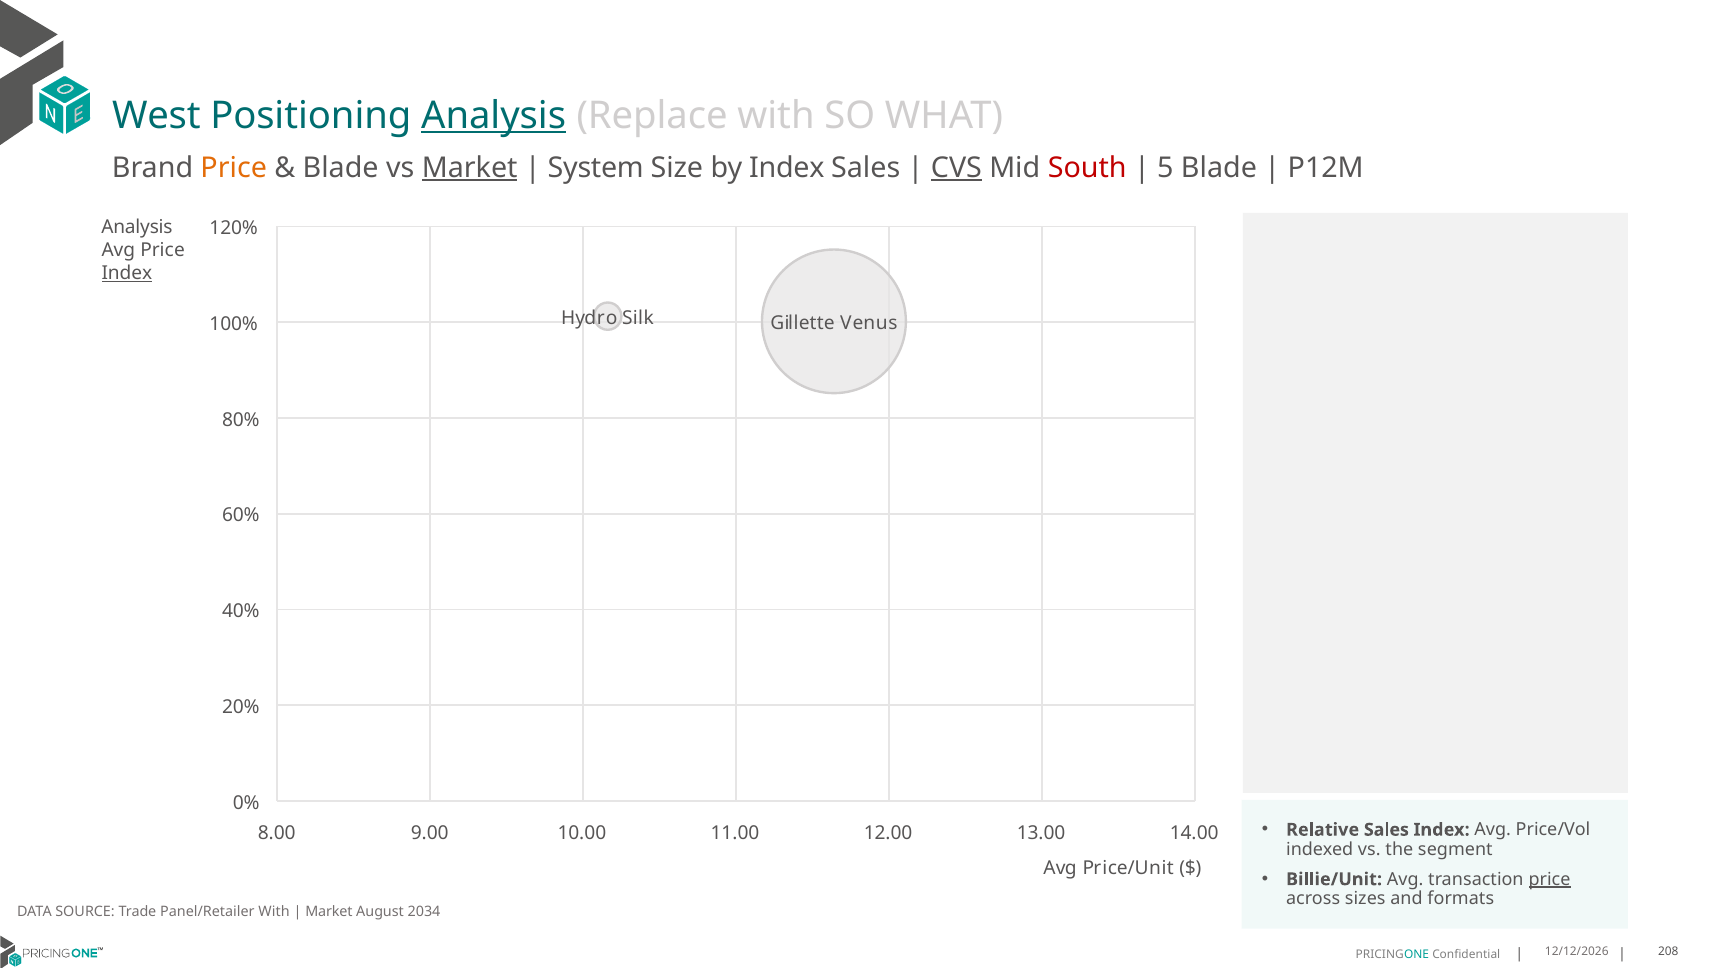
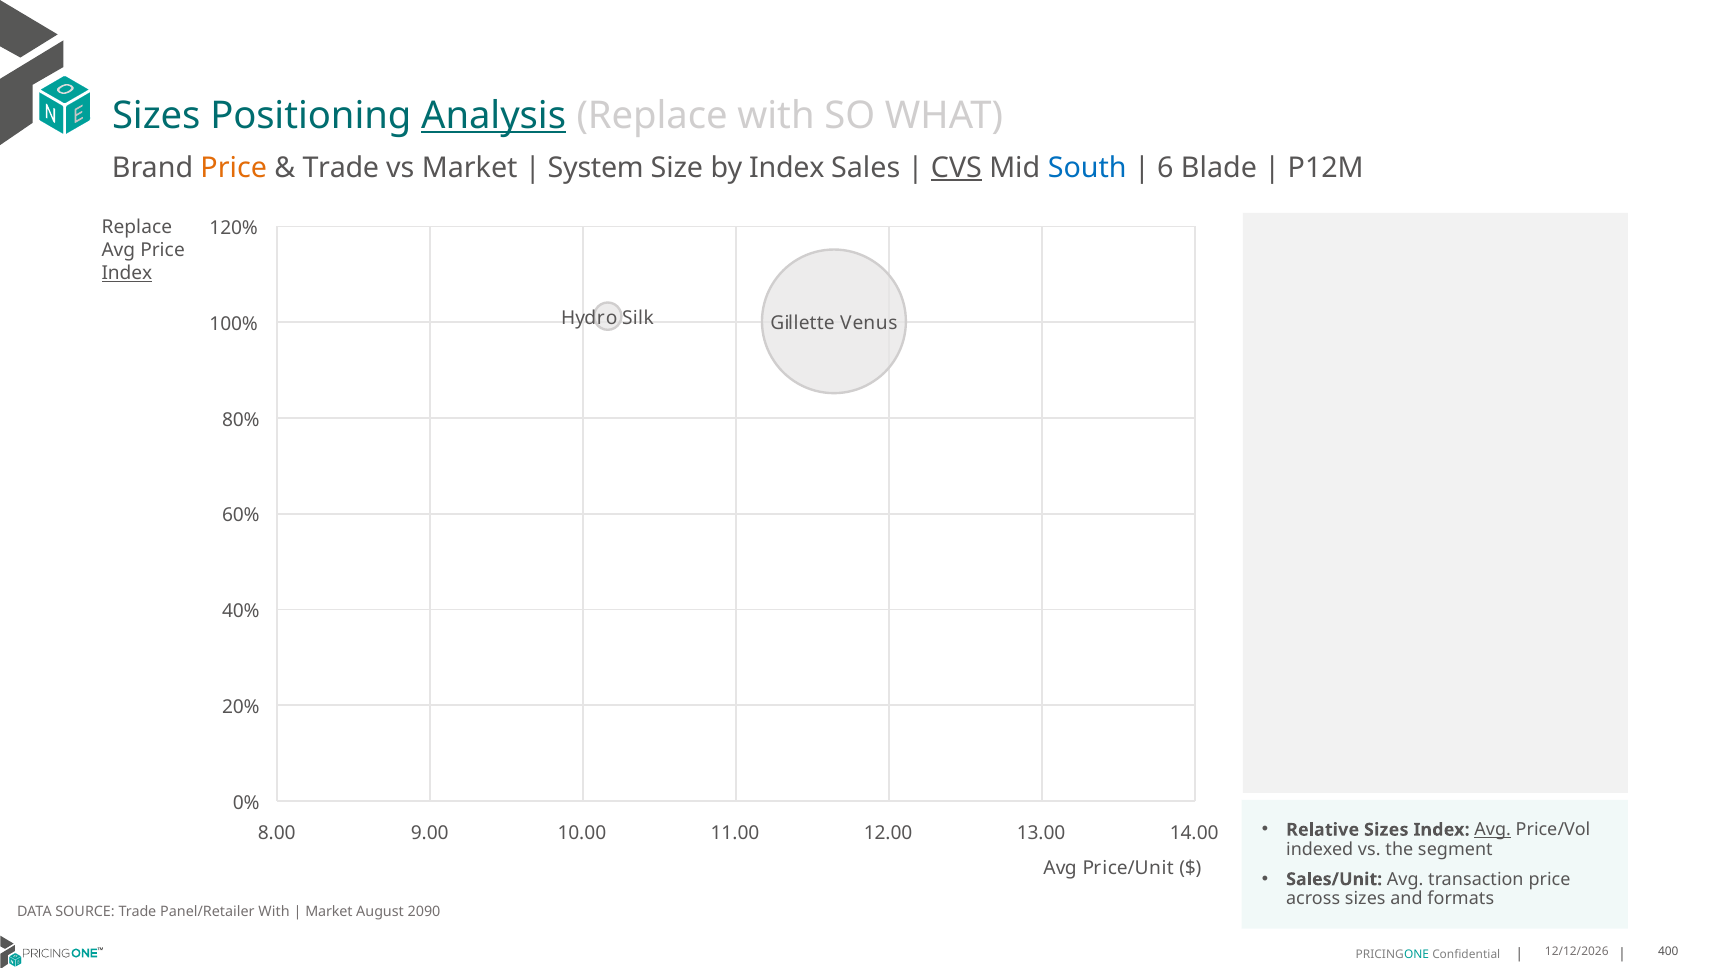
West: West -> Sizes (156, 116)
Blade: Blade -> Trade (341, 168)
Market underline: present -> none (470, 168)
South colour: red -> blue (1087, 168)
5: 5 -> 6 (1165, 168)
Analysis: Analysis -> Replace (137, 228)
Relative Sales: Sales -> Sizes (1386, 830)
Avg underline: none -> present (1493, 830)
Billie/Unit: Billie/Unit -> Sales/Unit (1334, 879)
price underline: present -> none (1550, 879)
2034: 2034 -> 2090 (424, 912)
208: 208 -> 400 (1668, 952)
